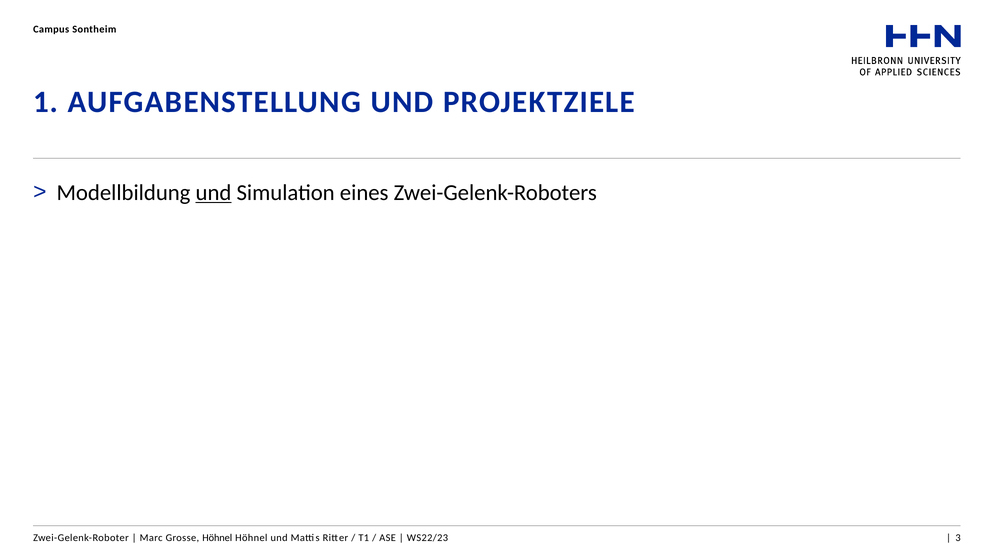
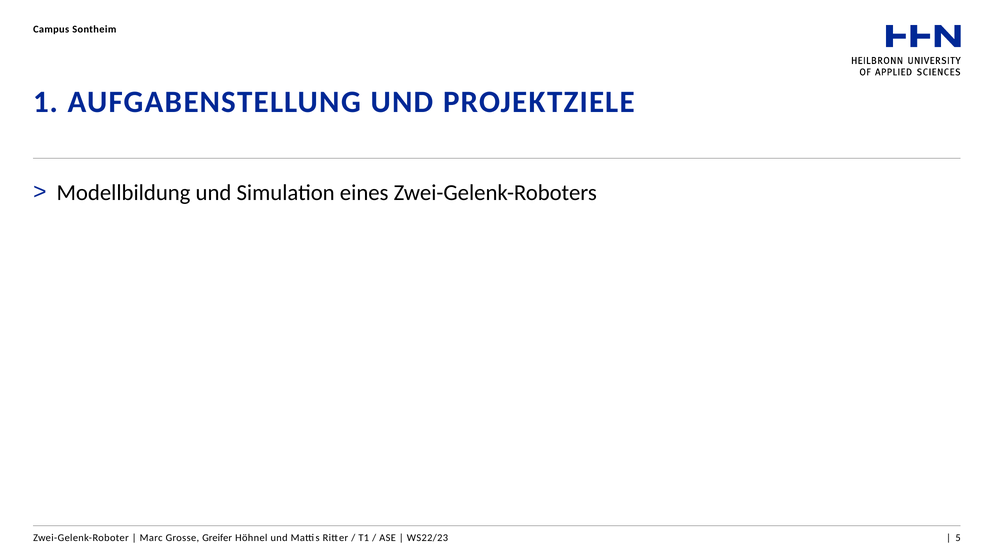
und underline: present -> none (214, 193)
Grosse Höhnel: Höhnel -> Greifer (217, 538)
3: 3 -> 5 (958, 538)
